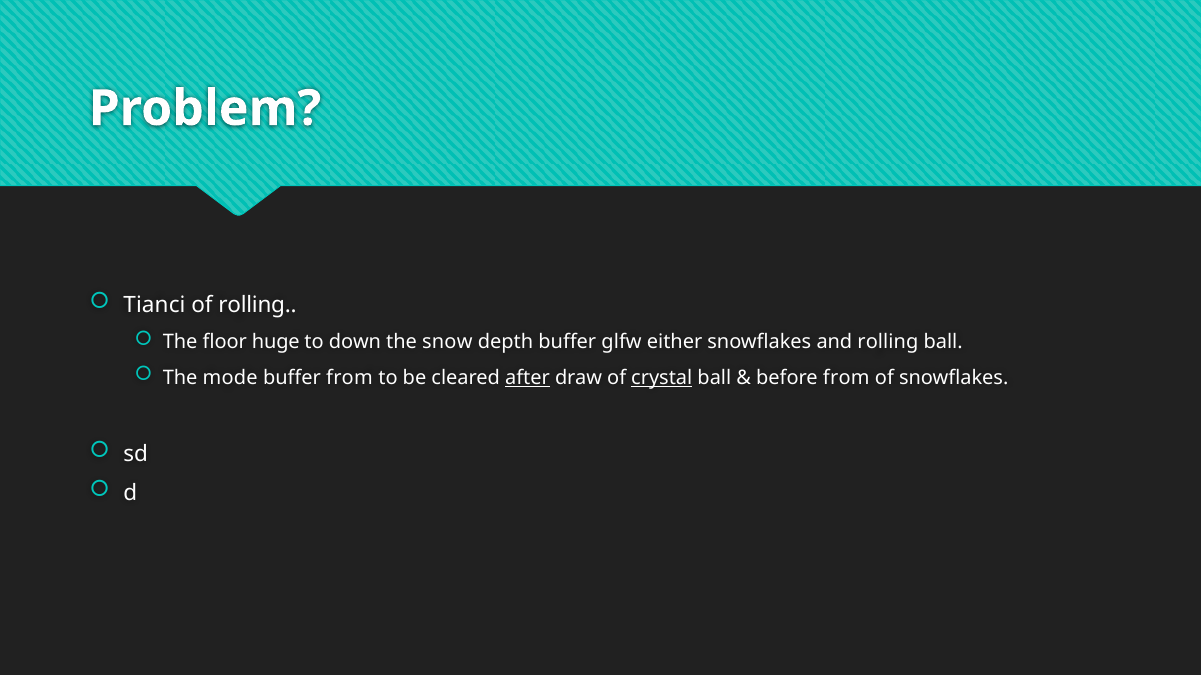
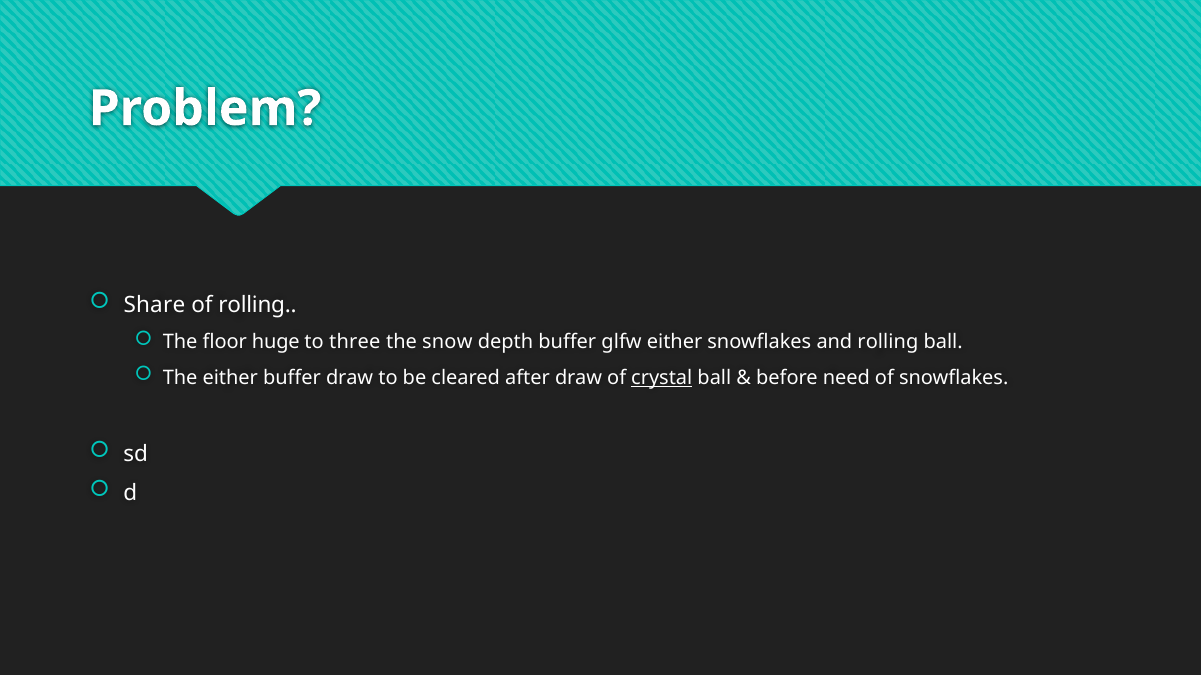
Tianci: Tianci -> Share (154, 305)
down: down -> three (355, 342)
The mode: mode -> either (230, 378)
buffer from: from -> draw (350, 378)
after underline: present -> none (528, 378)
before from: from -> need (846, 378)
